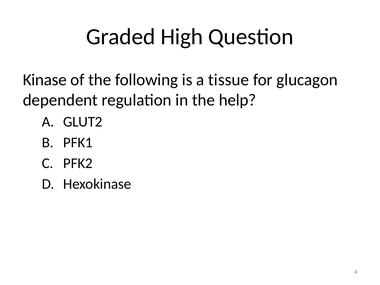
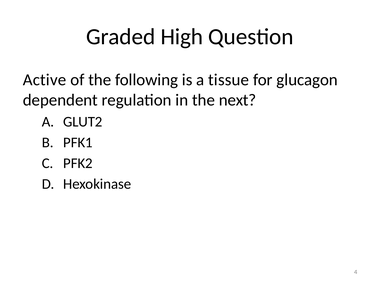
Kinase: Kinase -> Active (45, 80)
help: help -> next (238, 100)
